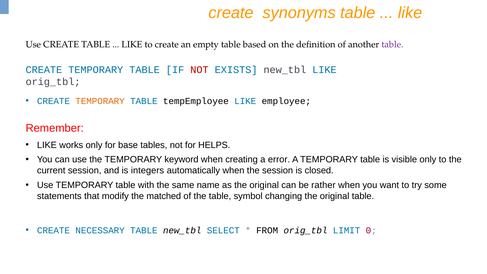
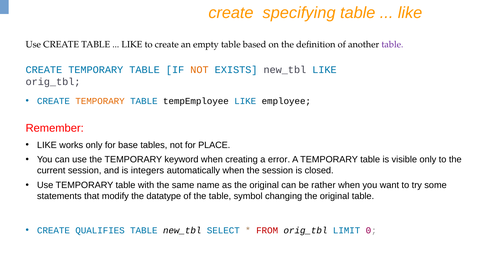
synonyms: synonyms -> specifying (299, 13)
NOT colour: red -> orange (199, 70)
HELPS: HELPS -> PLACE (214, 145)
matched: matched -> datatype (164, 196)
NECESSARY: NECESSARY -> QUALIFIES (100, 230)
FROM colour: black -> red (267, 230)
